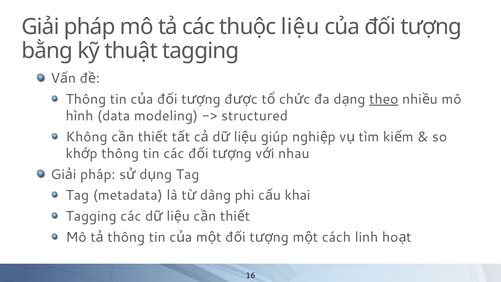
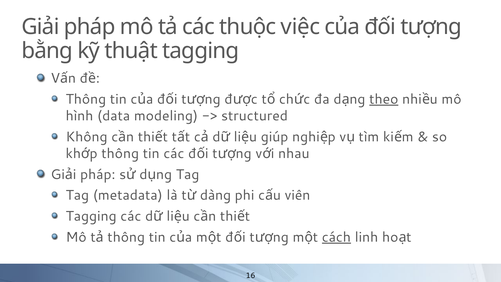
liệu: liệu -> việc (300, 27)
khai: khai -> viên (297, 195)
cách underline: none -> present (336, 237)
